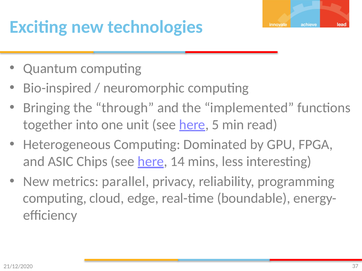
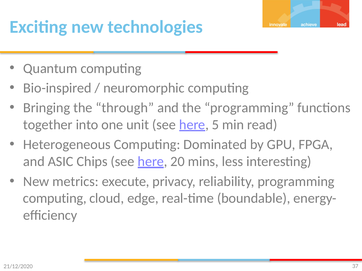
the implemented: implemented -> programming (249, 108)
14: 14 -> 20 (178, 162)
parallel: parallel -> execute (126, 182)
